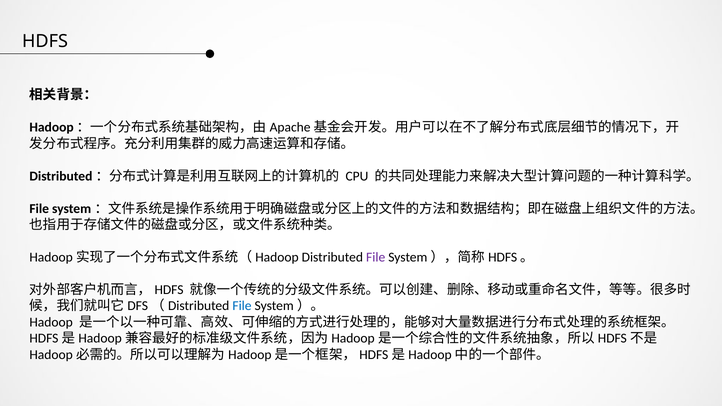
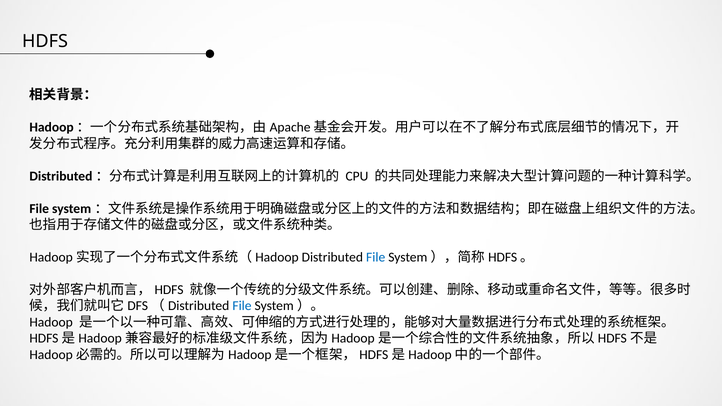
File colour: purple -> blue (376, 257)
